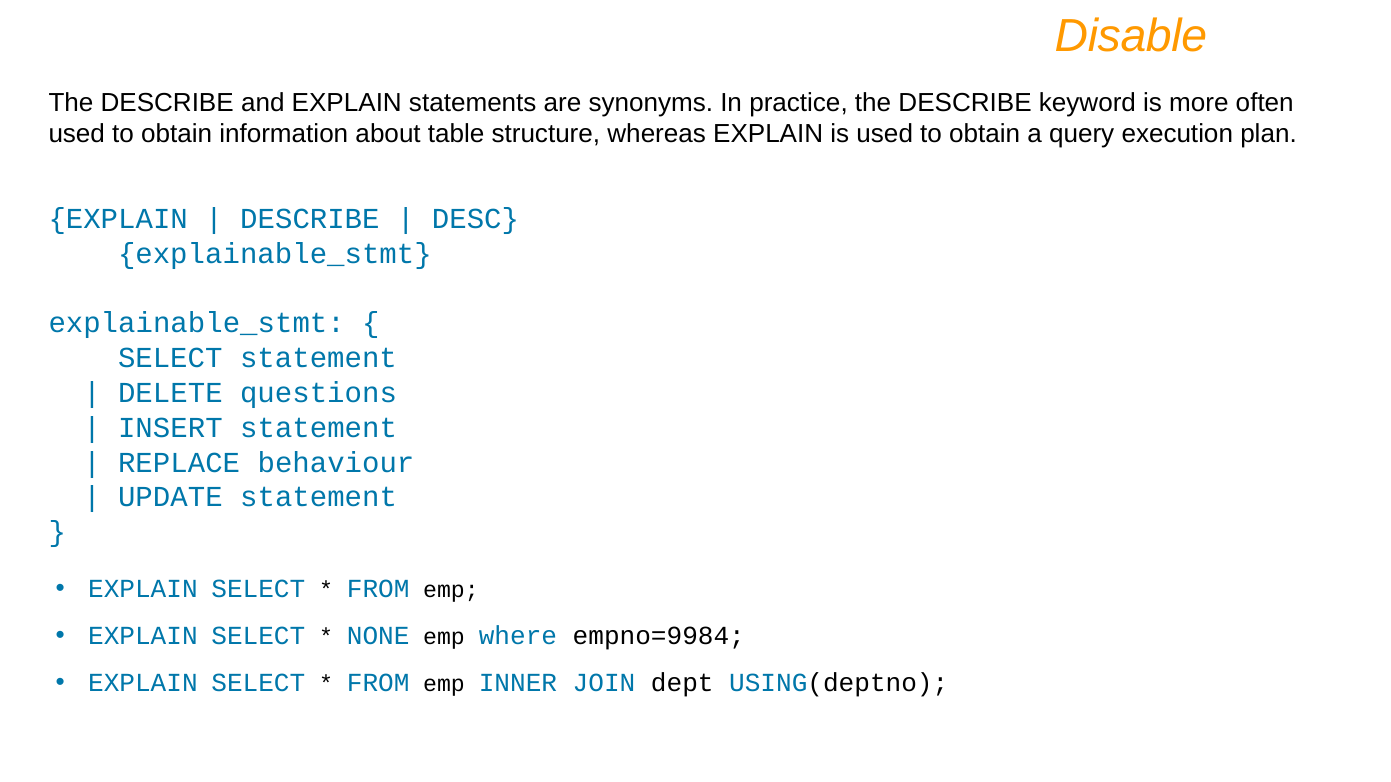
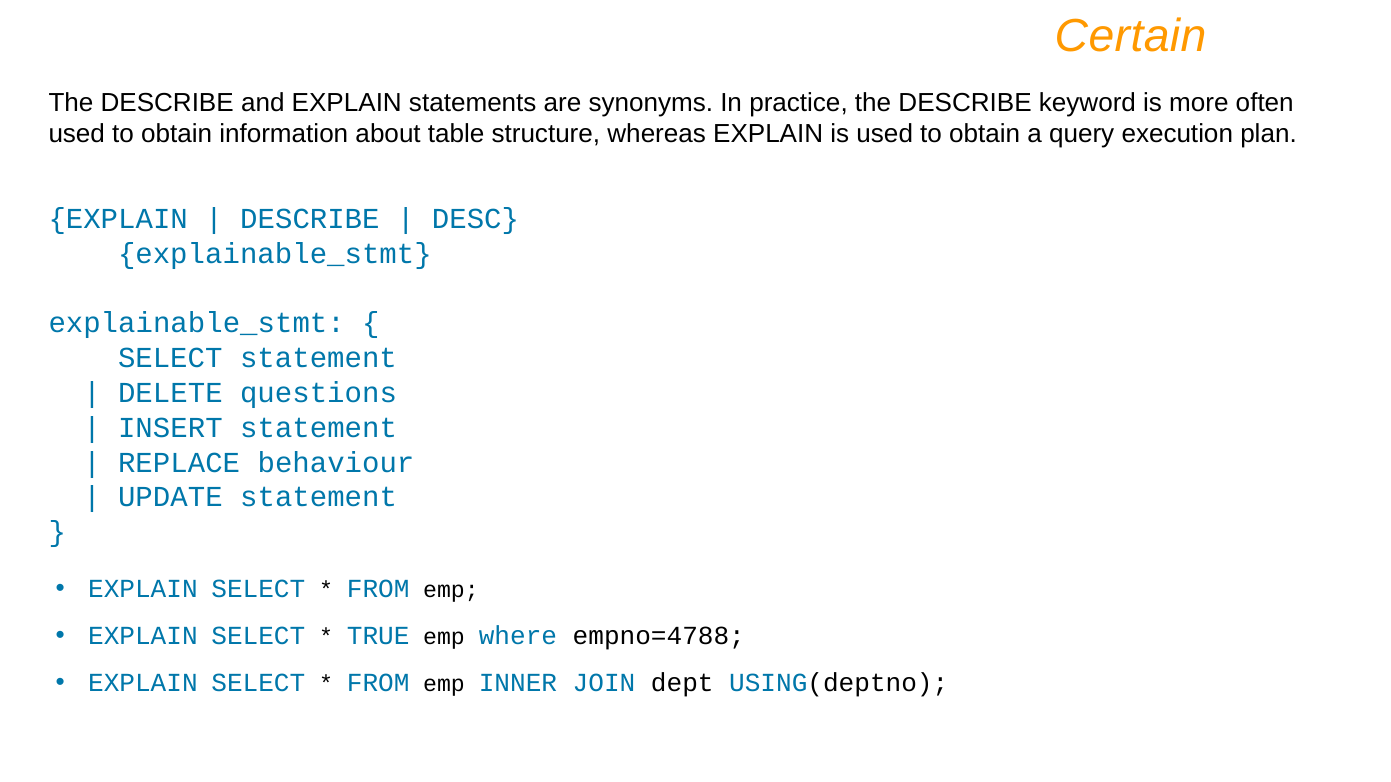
Disable: Disable -> Certain (1131, 36)
NONE: NONE -> TRUE (378, 637)
empno=9984: empno=9984 -> empno=4788 (659, 637)
